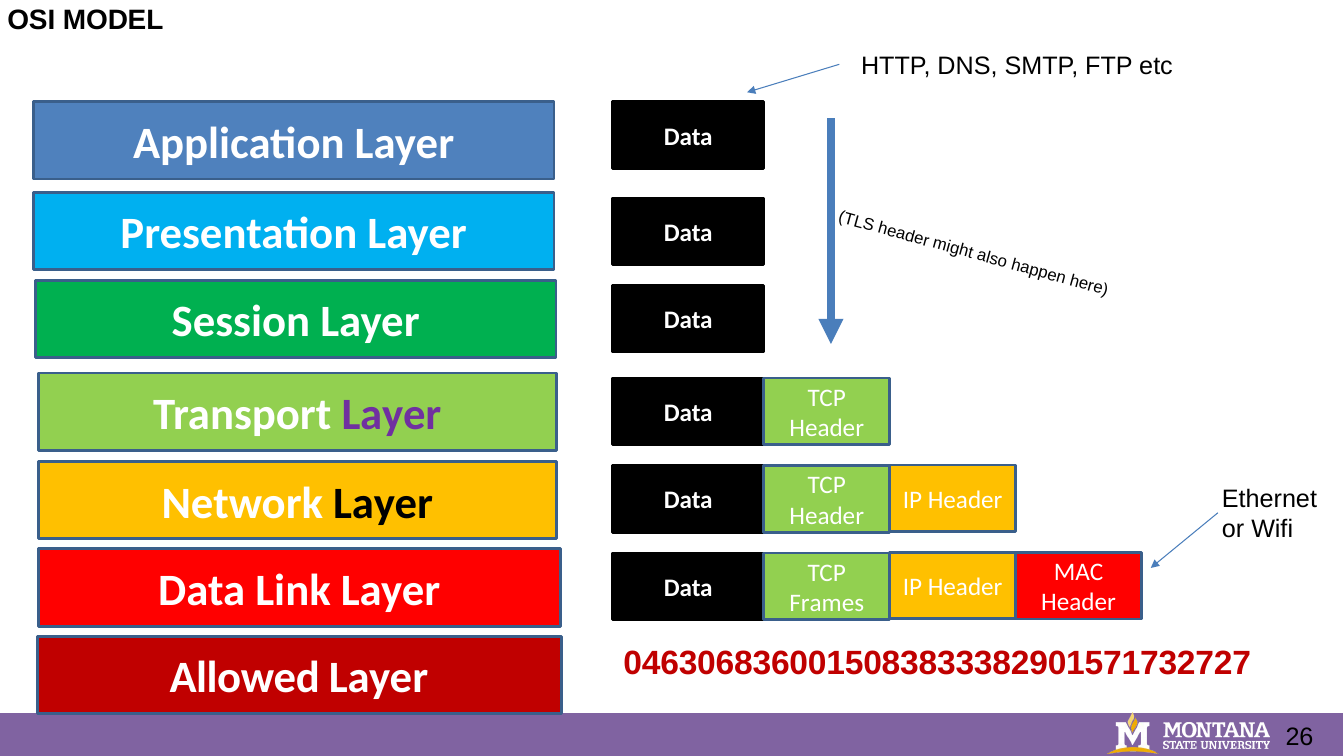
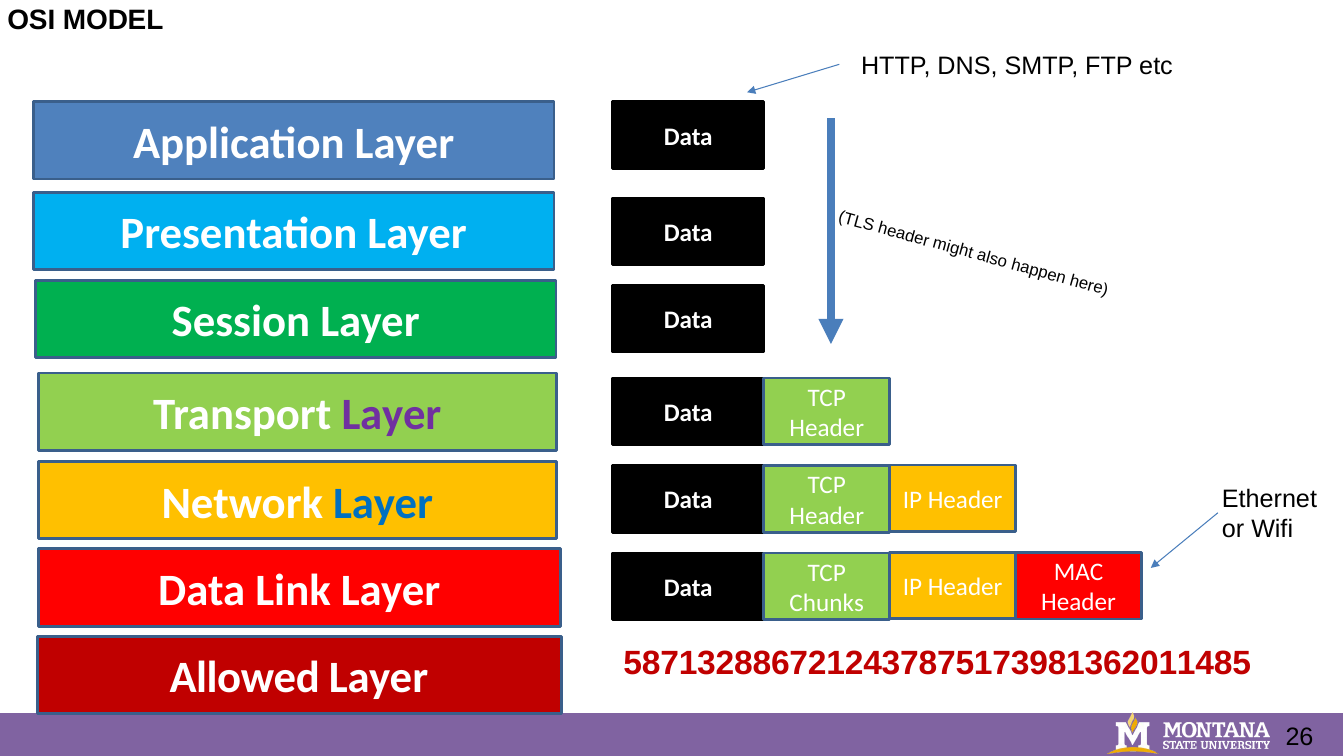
Layer colour: black -> blue (383, 503)
Frames: Frames -> Chunks (827, 603)
0463068360015083833382901571732727: 0463068360015083833382901571732727 -> 5871328867212437875173981362011485 (937, 663)
